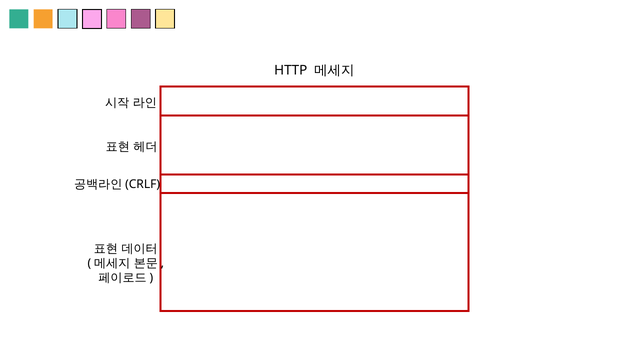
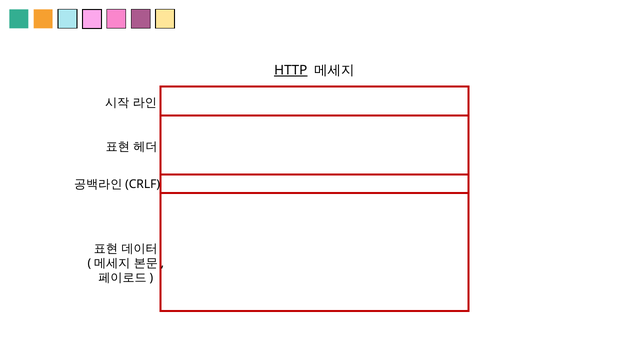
HTTP underline: none -> present (291, 70)
